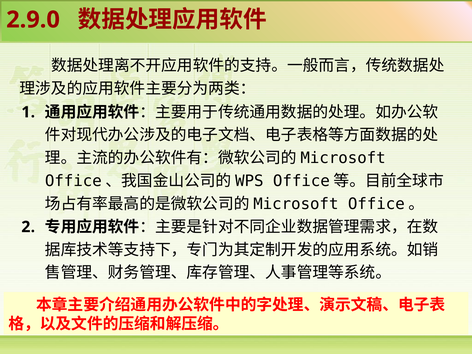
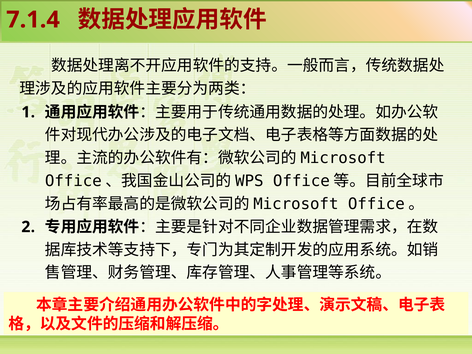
2.9.0: 2.9.0 -> 7.1.4 (33, 20)
